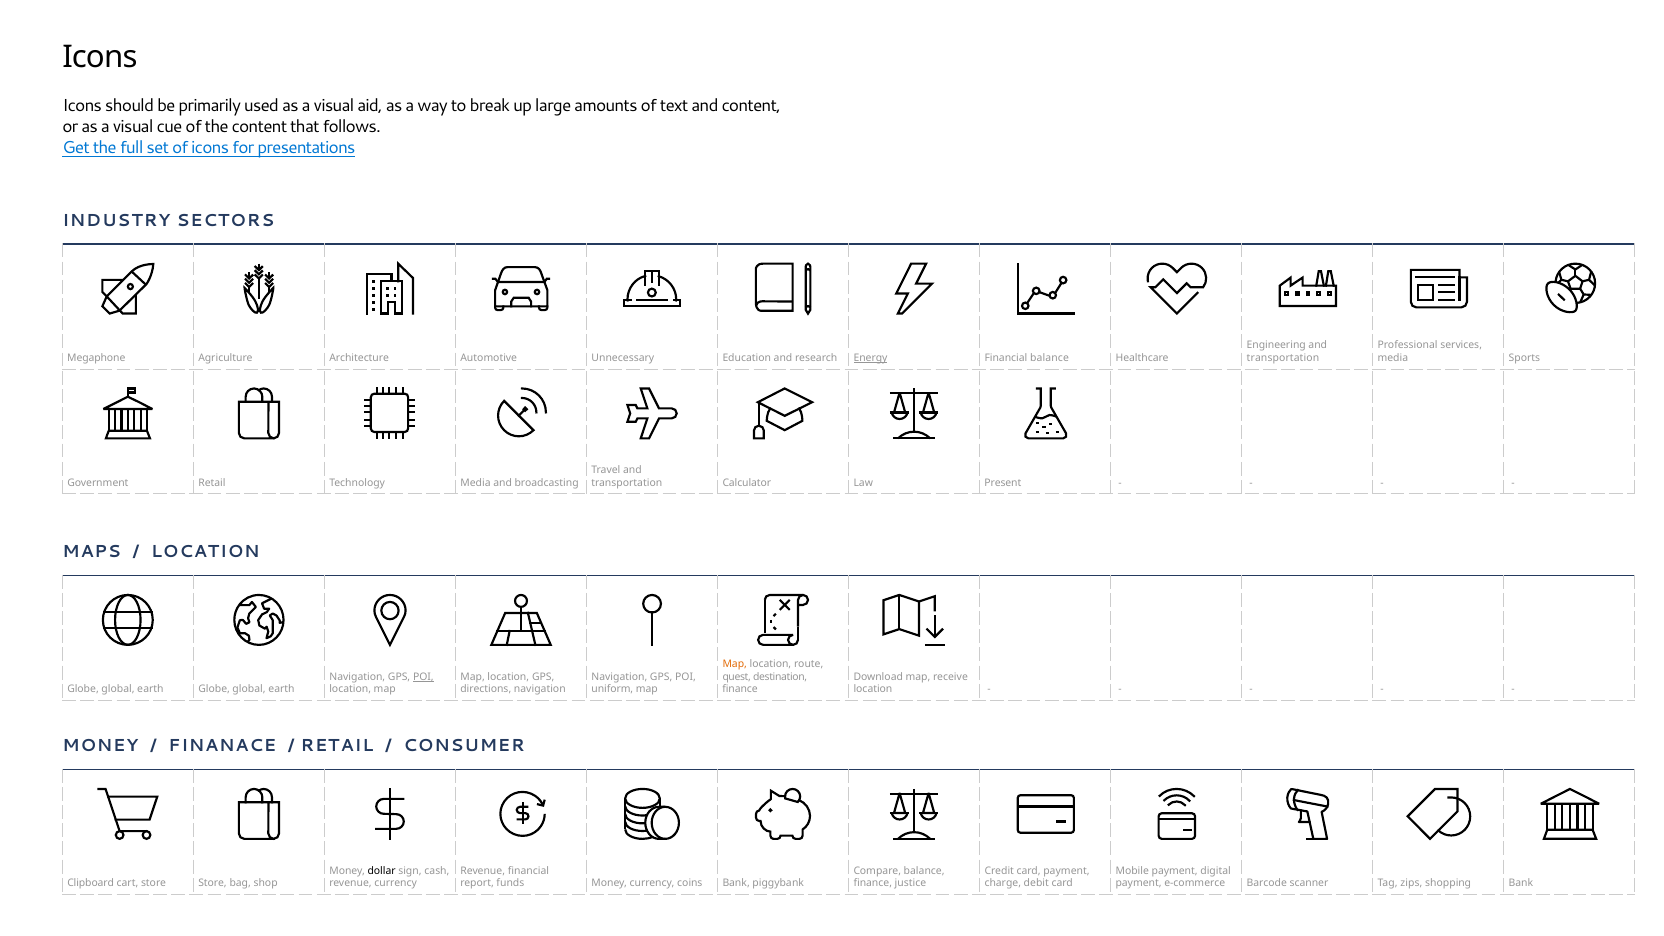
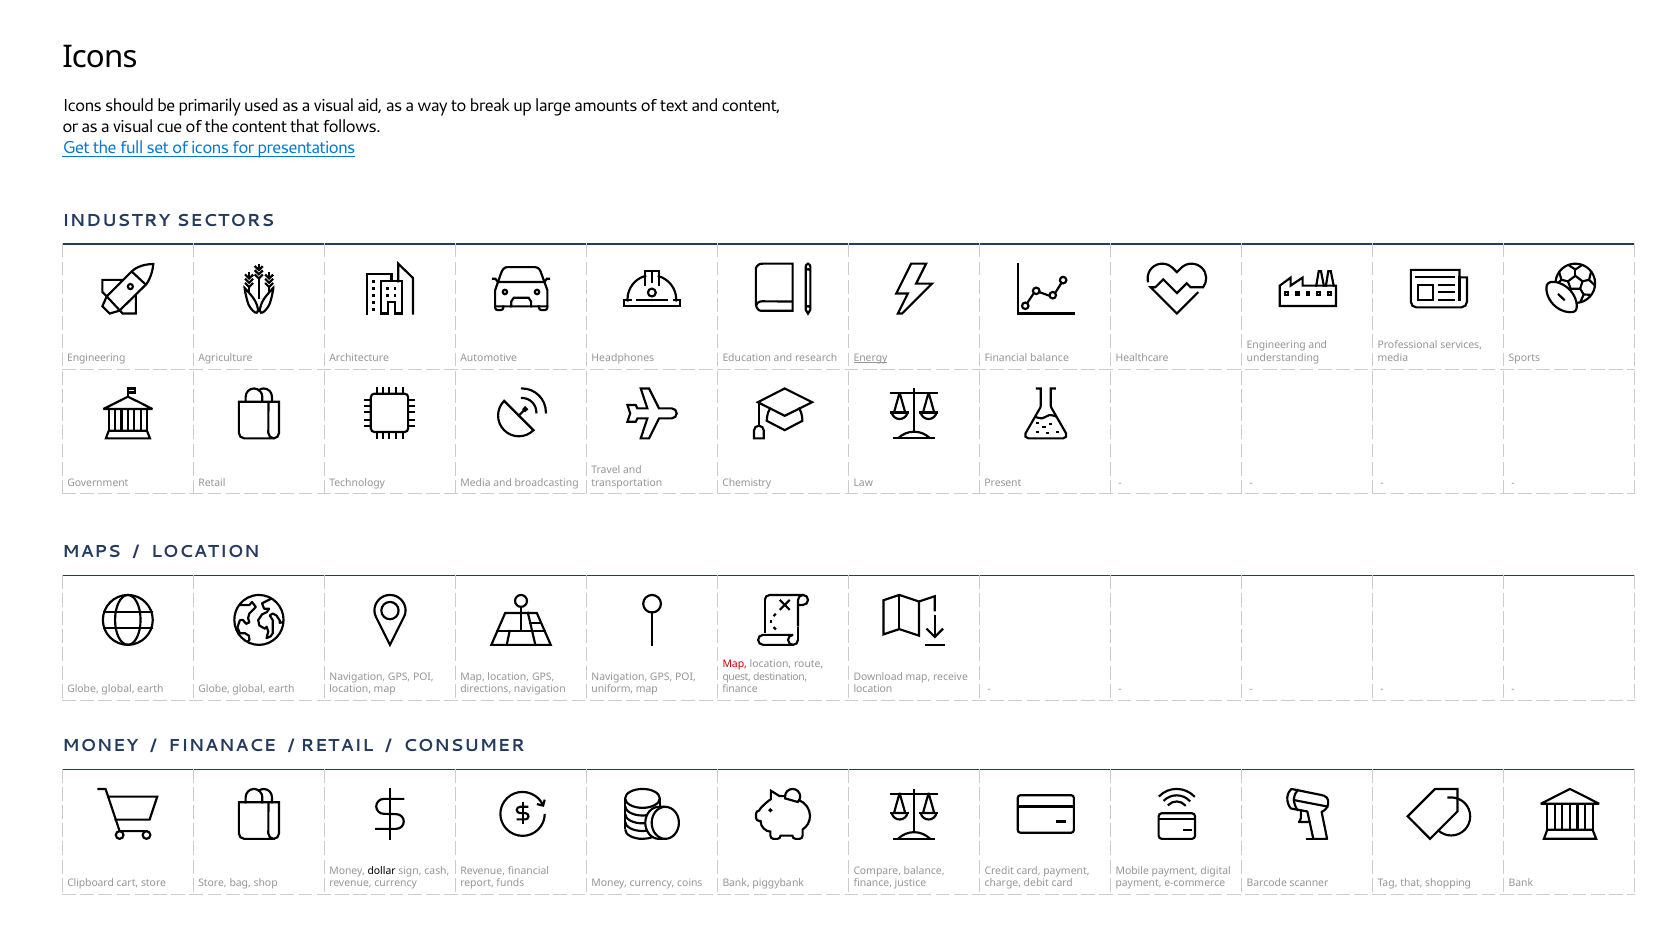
Megaphone: Megaphone -> Engineering (96, 358)
Unnecessary: Unnecessary -> Headphones (623, 358)
transportation: transportation -> understanding (1283, 358)
Calculator: Calculator -> Chemistry (747, 483)
Map colour: orange -> red (735, 664)
POI underline: present -> none (423, 677)
Tag zips: zips -> that (1411, 883)
